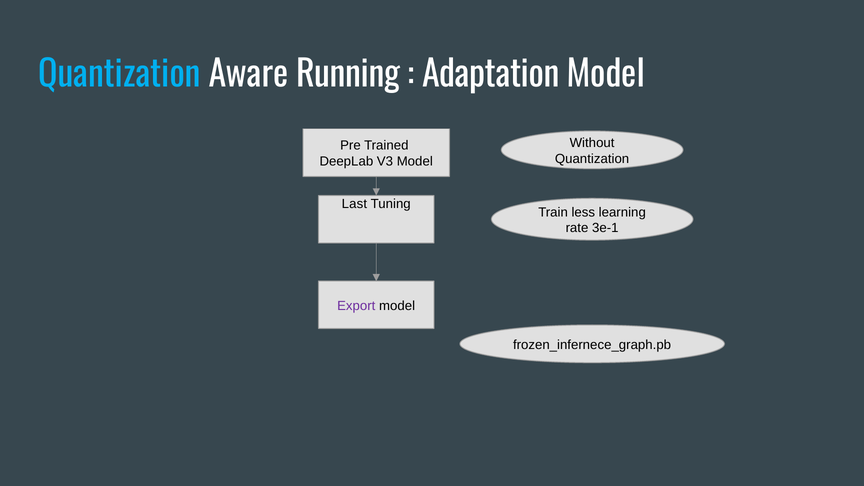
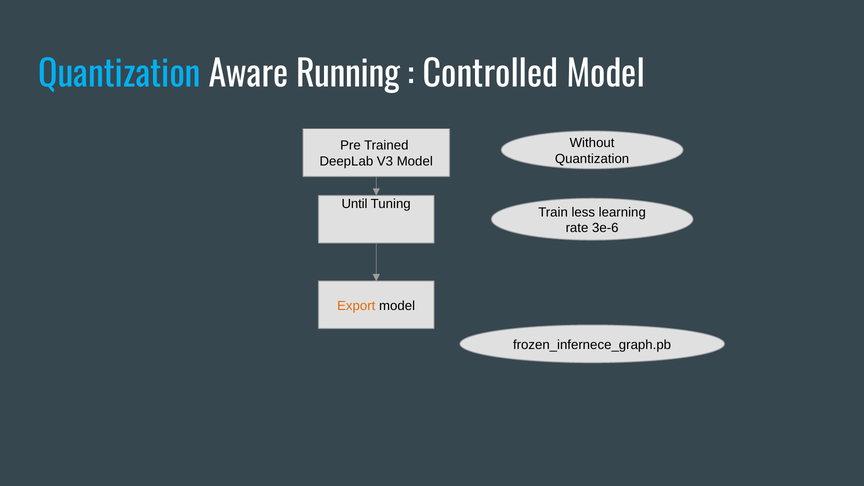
Adaptation: Adaptation -> Controlled (491, 75)
Last: Last -> Until (355, 204)
3e-1: 3e-1 -> 3e-6 (605, 228)
Export colour: purple -> orange (356, 306)
